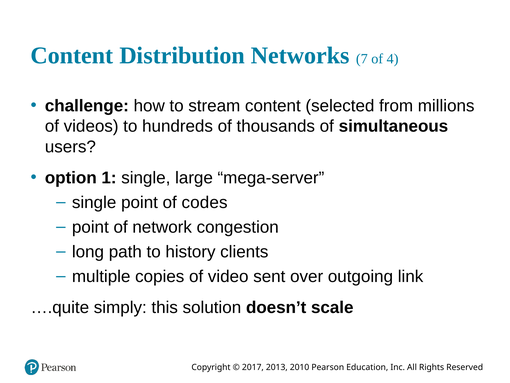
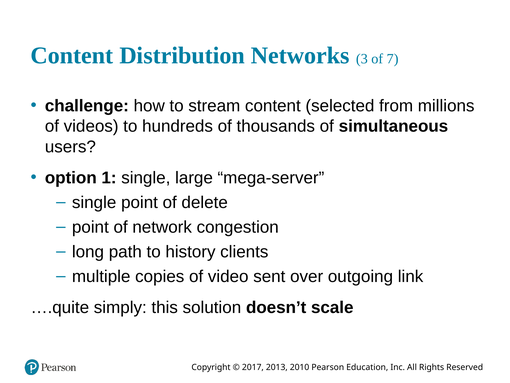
7: 7 -> 3 (362, 59)
4: 4 -> 7 (393, 59)
codes: codes -> delete (205, 202)
